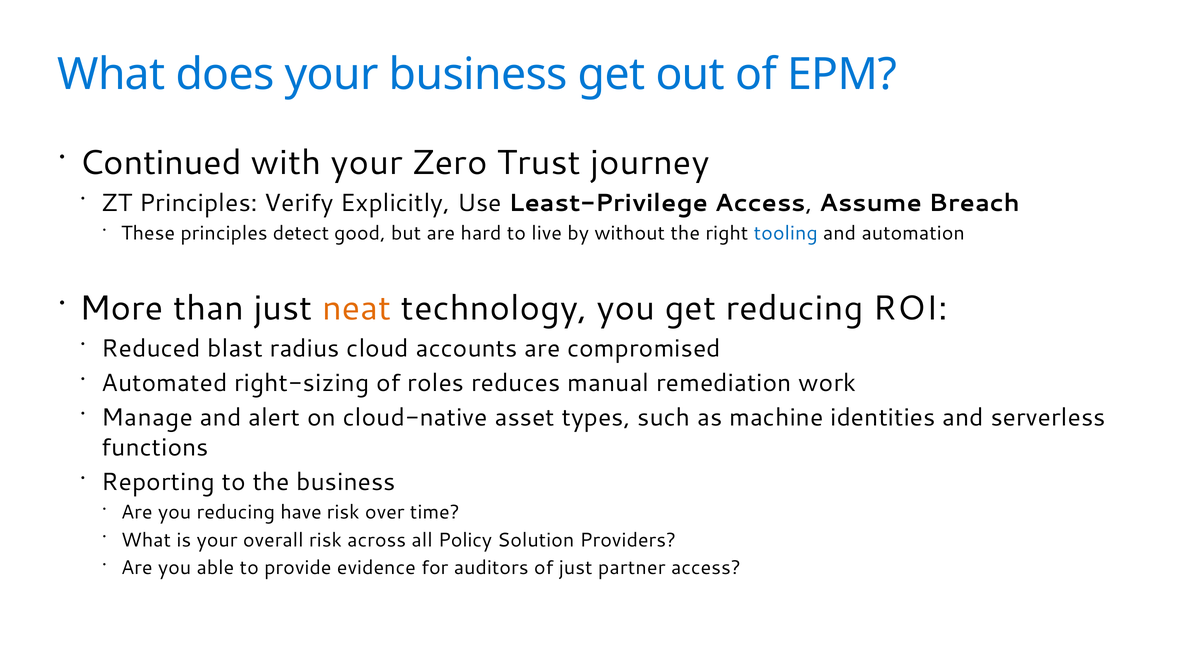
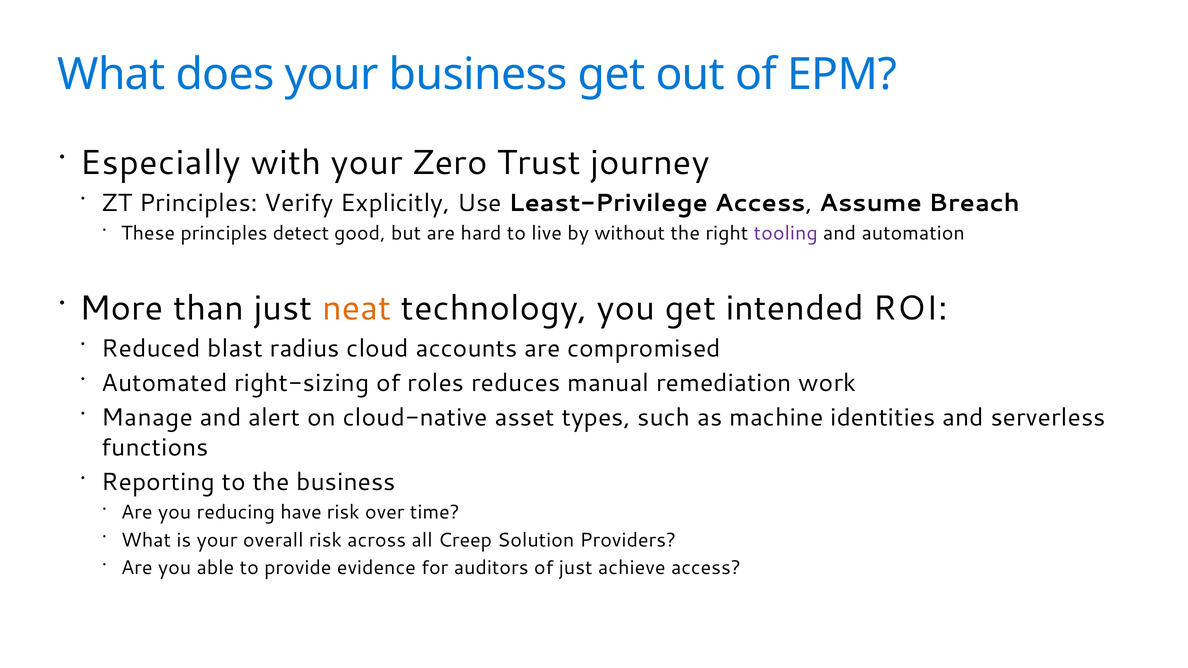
Continued: Continued -> Especially (160, 163)
tooling colour: blue -> purple (786, 233)
get reducing: reducing -> intended (795, 309)
Policy: Policy -> Creep (465, 540)
partner: partner -> achieve (632, 568)
